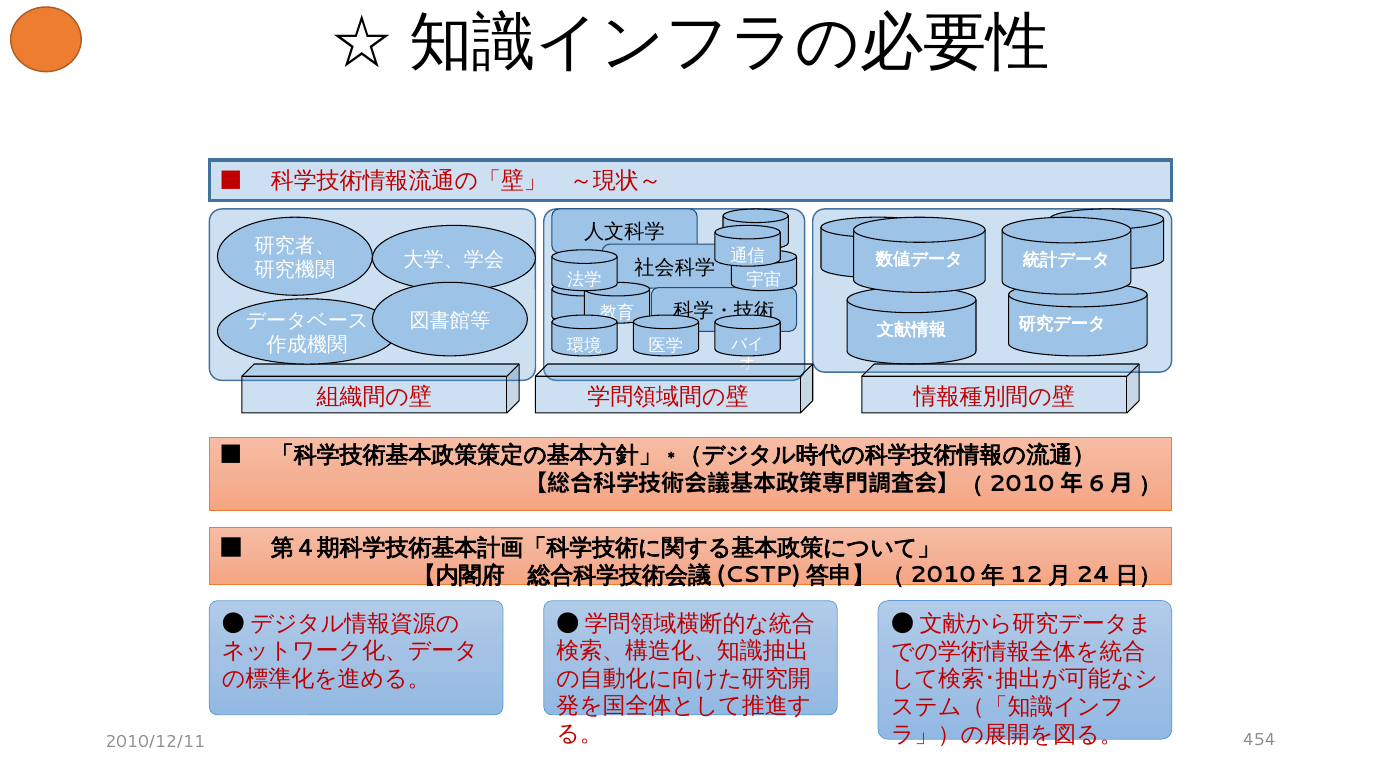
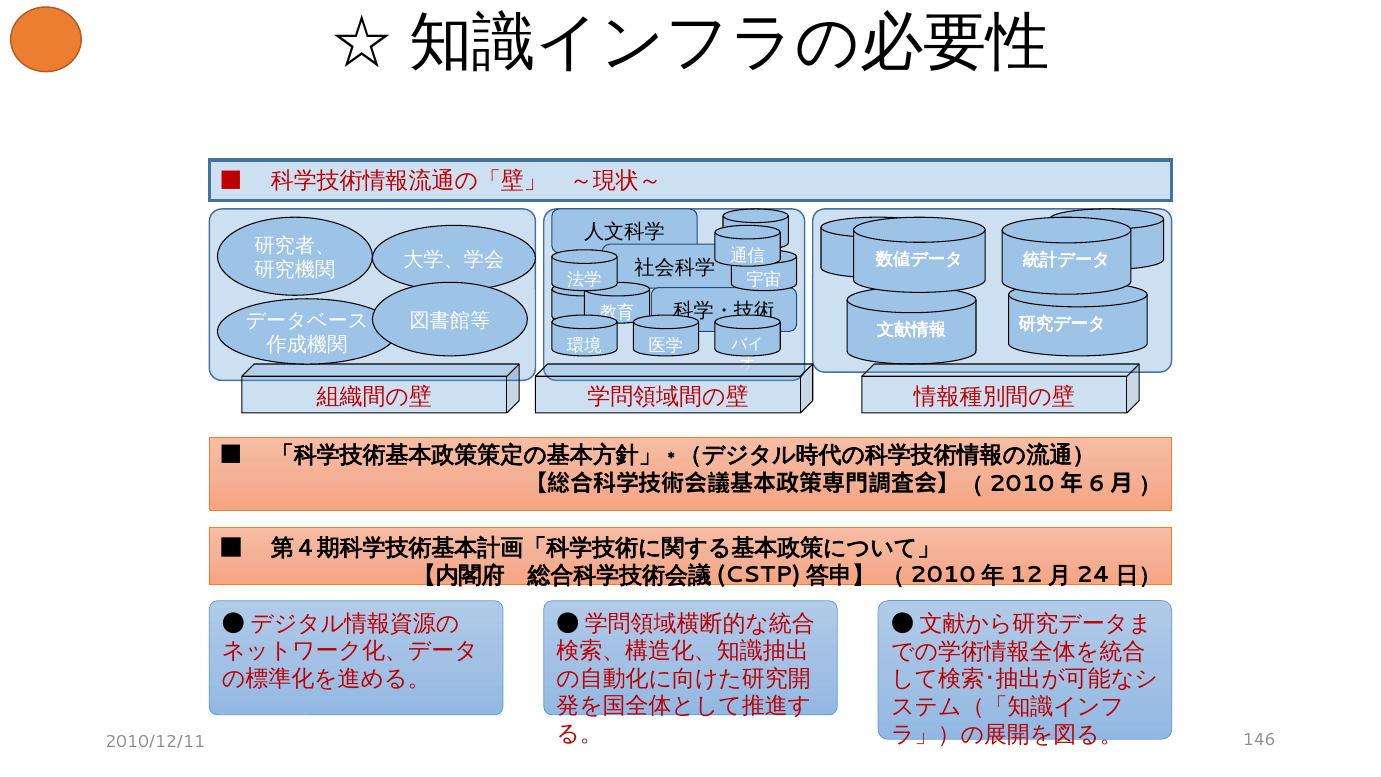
454: 454 -> 146 (1259, 740)
